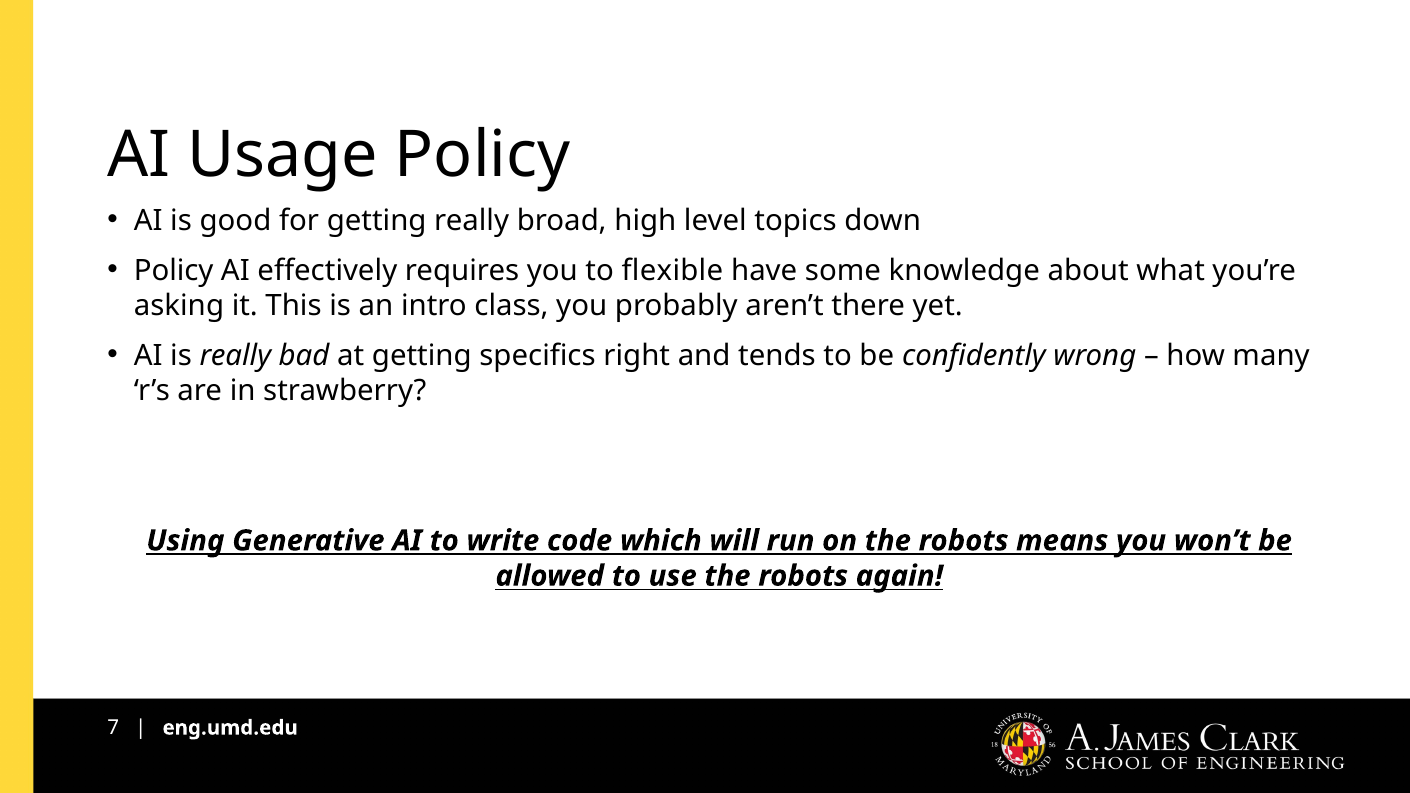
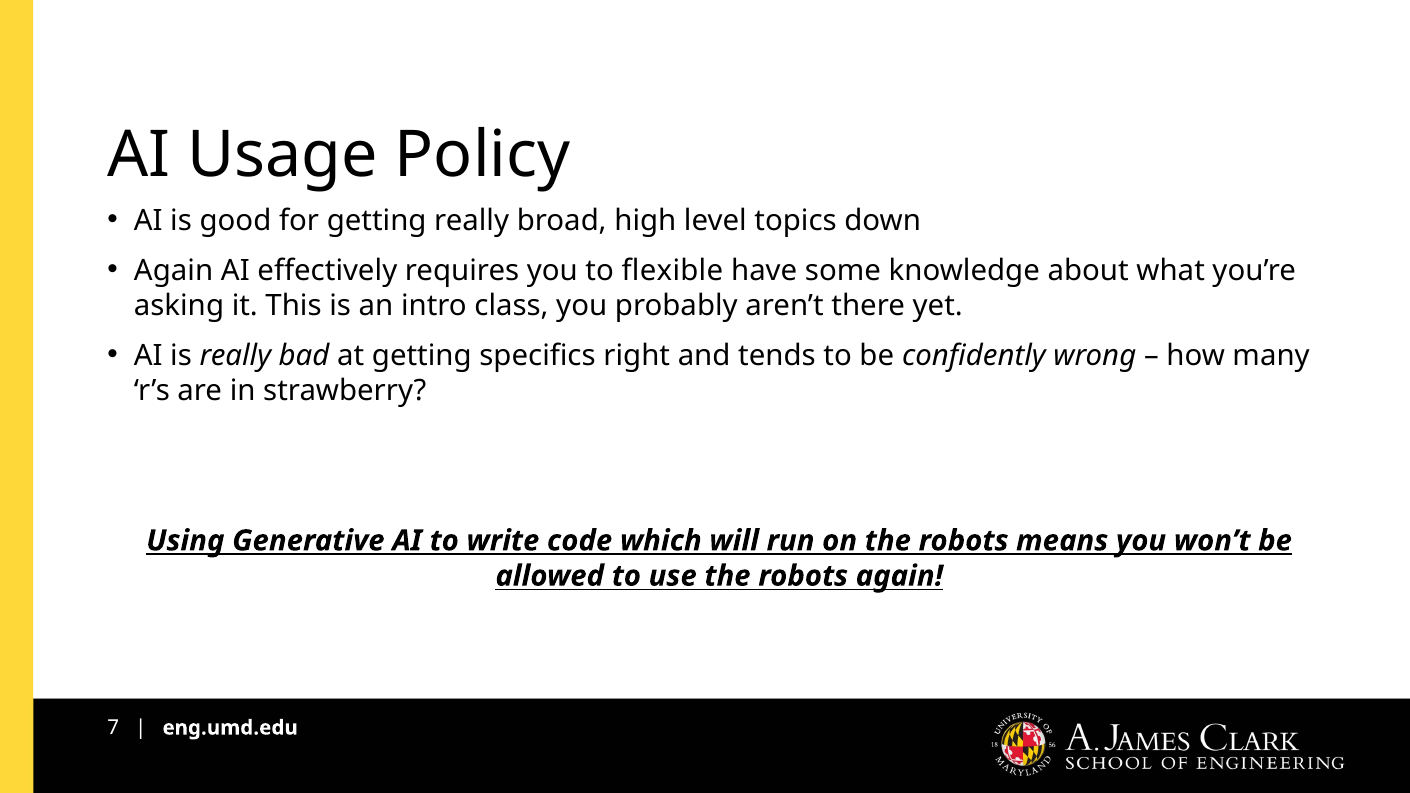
Policy: Policy -> Again (174, 270)
